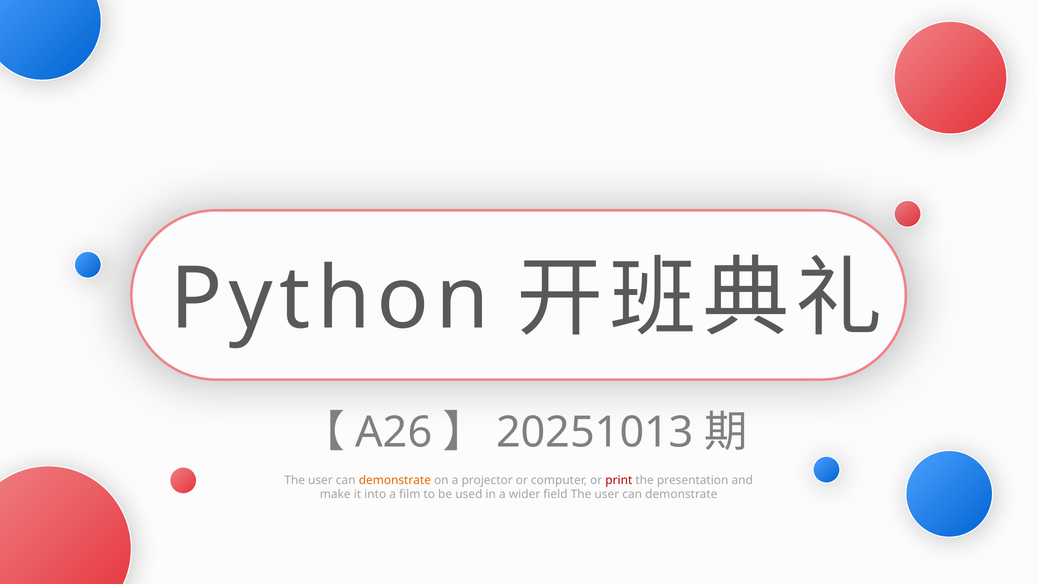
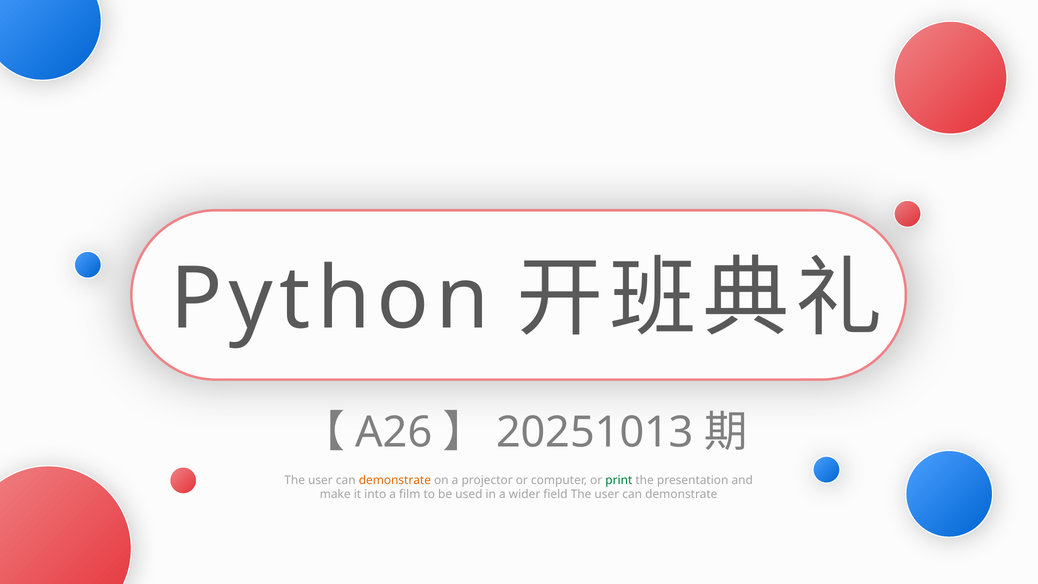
print colour: red -> green (619, 480)
